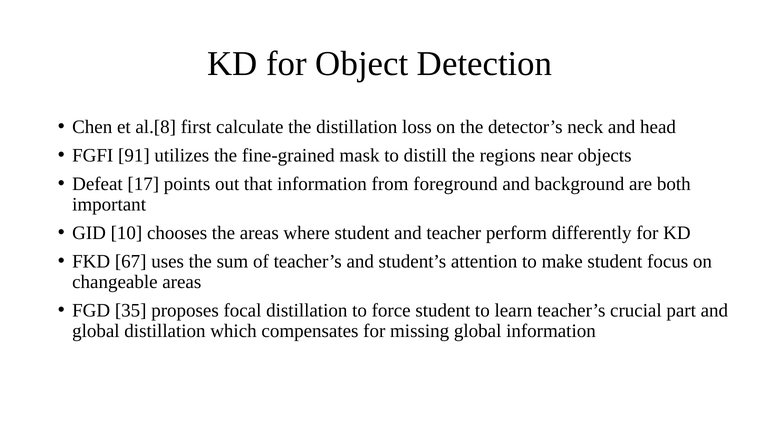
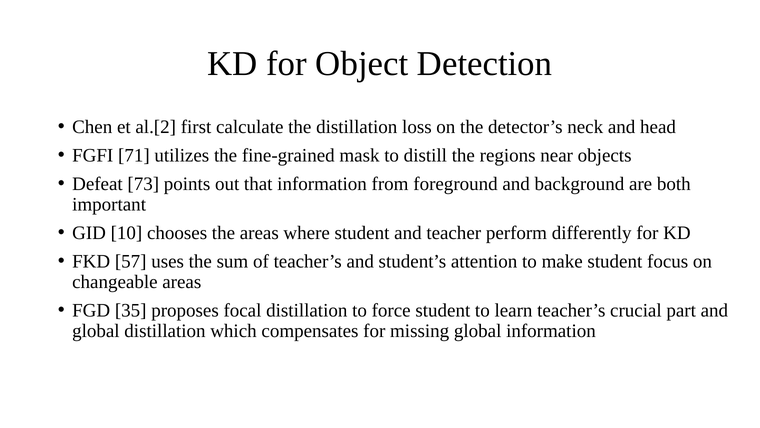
al.[8: al.[8 -> al.[2 (156, 127)
91: 91 -> 71 (134, 155)
17: 17 -> 73 (143, 184)
67: 67 -> 57 (131, 261)
